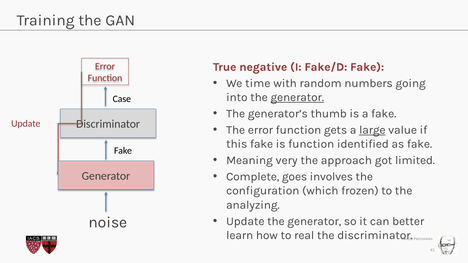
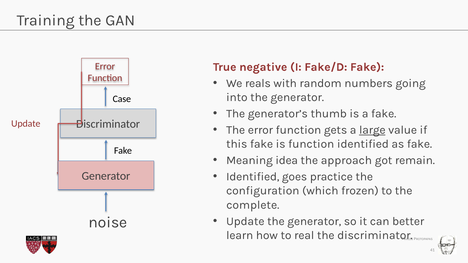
time: time -> reals (258, 83)
generator underline: present -> none (297, 97)
very: very -> idea (287, 161)
limited: limited -> remain (415, 161)
Complete: Complete -> Identified (253, 177)
involves: involves -> practice (331, 177)
analyzing: analyzing -> complete (253, 205)
